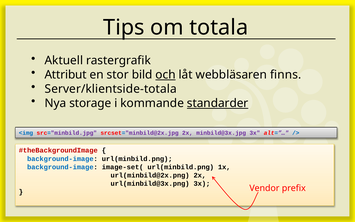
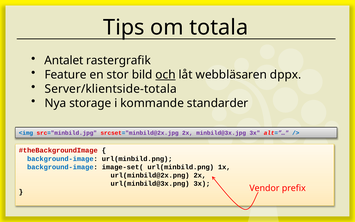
Aktuell: Aktuell -> Antalet (64, 61)
Attribut: Attribut -> Feature (66, 75)
finns: finns -> dppx (286, 75)
standarder underline: present -> none (218, 103)
